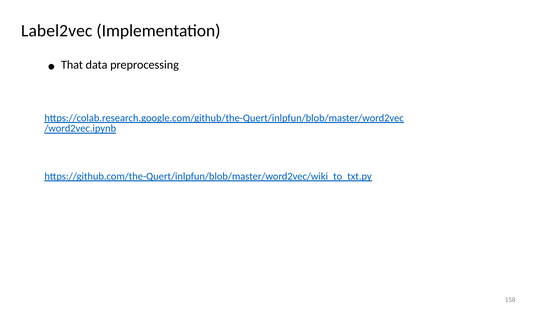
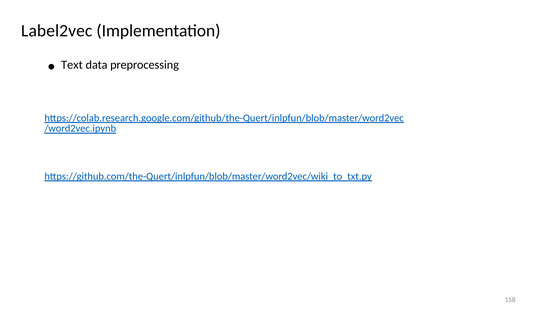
That: That -> Text (72, 65)
